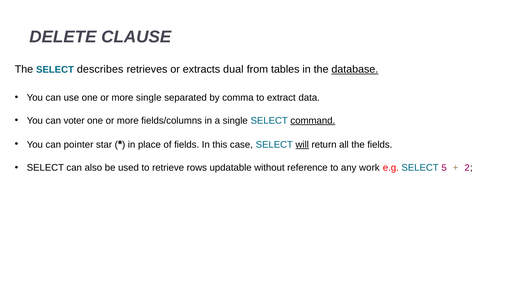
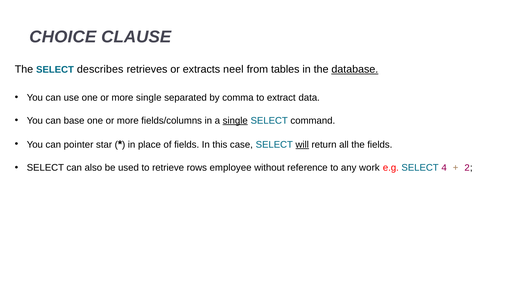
DELETE: DELETE -> CHOICE (63, 37)
dual: dual -> neel (233, 69)
voter: voter -> base (74, 121)
single underline: none -> present (235, 121)
command underline: present -> none (313, 121)
updatable: updatable -> employee (231, 168)
5: 5 -> 4 (444, 168)
